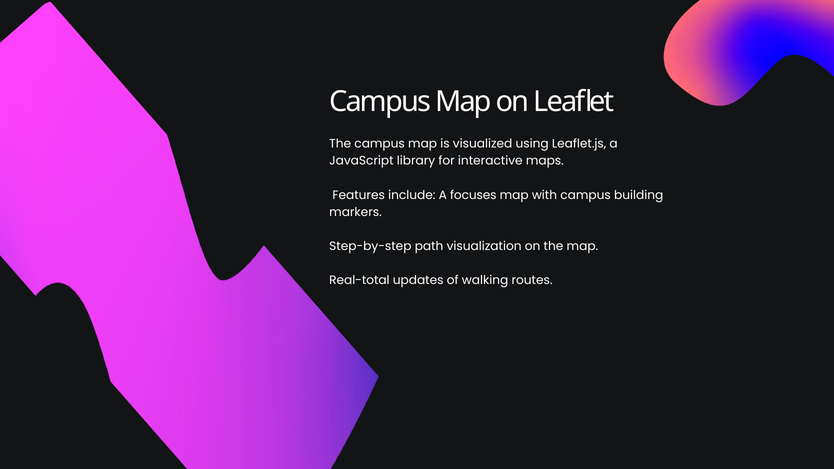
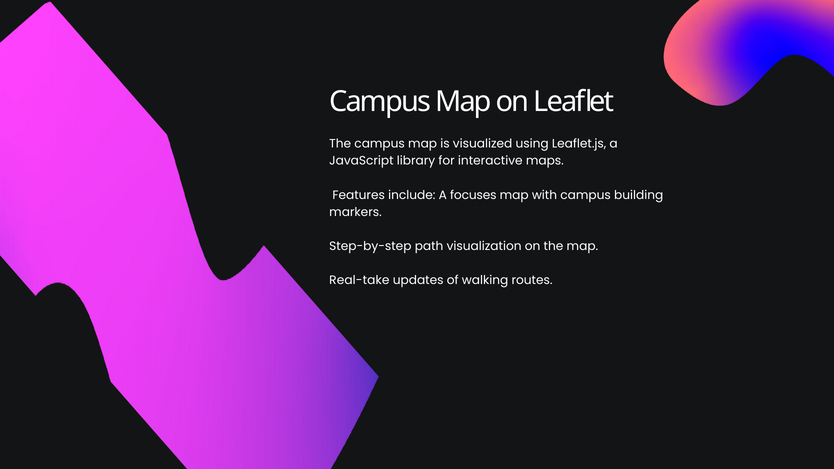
Real-total: Real-total -> Real-take (359, 280)
